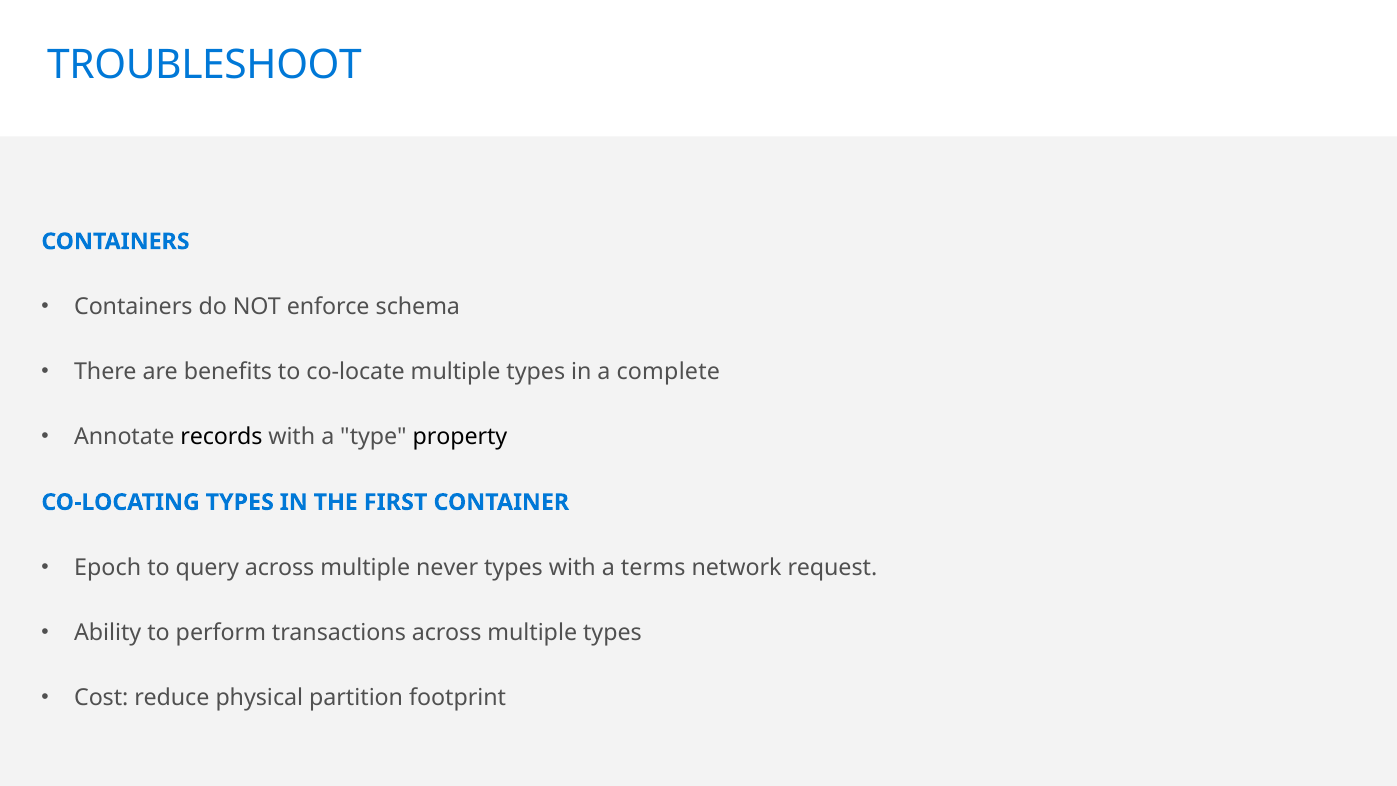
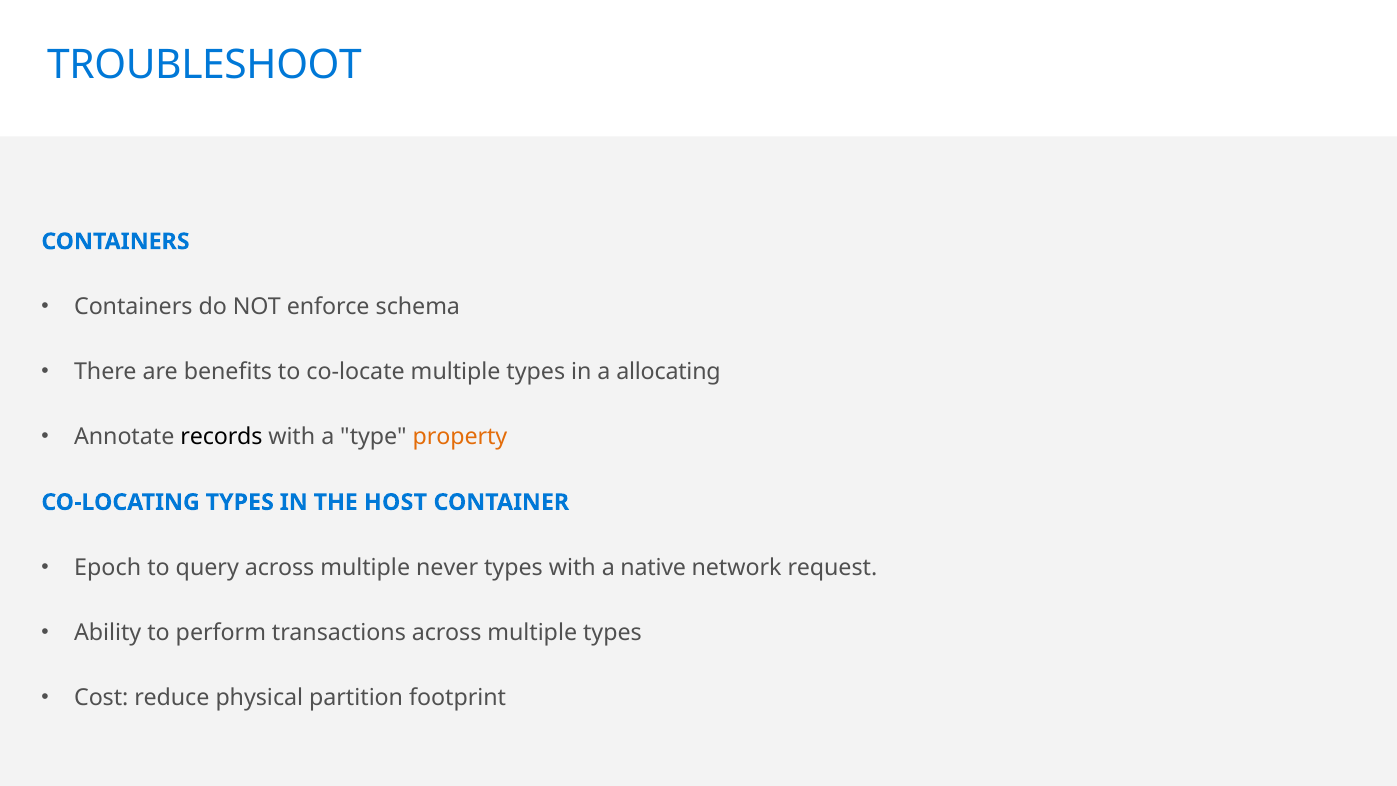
complete: complete -> allocating (669, 372)
property colour: black -> orange (460, 437)
FIRST: FIRST -> HOST (395, 502)
terms: terms -> native (653, 567)
